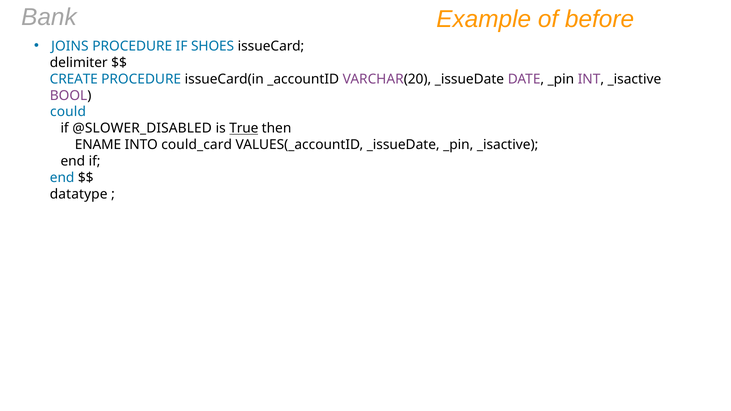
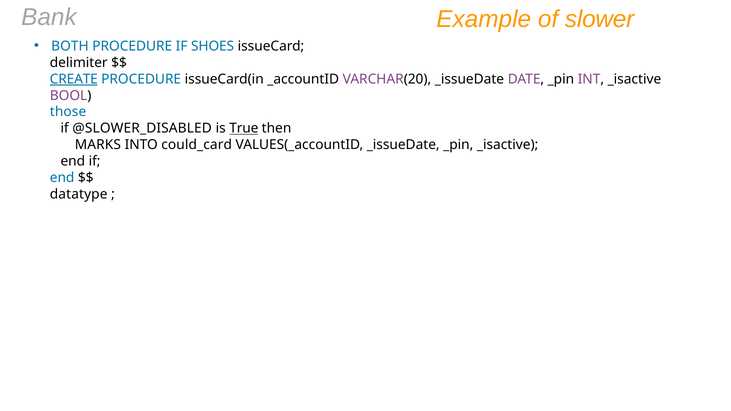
before: before -> slower (600, 19)
JOINS: JOINS -> BOTH (70, 46)
CREATE underline: none -> present (74, 79)
could: could -> those (68, 112)
ENAME: ENAME -> MARKS (98, 145)
